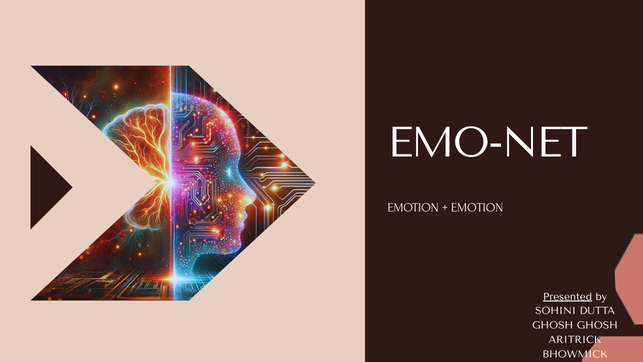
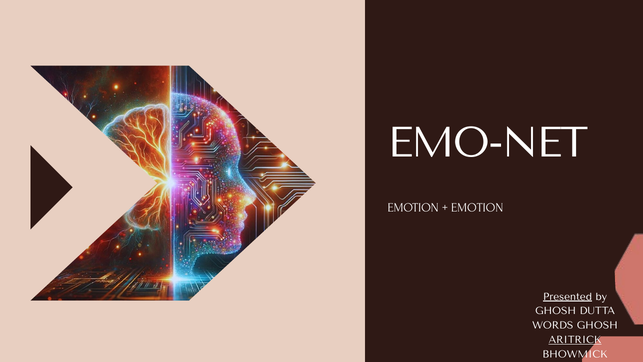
SOHINI: SOHINI -> GHOSH (556, 311)
GHOSH: GHOSH -> WORDS (553, 325)
ARITRICK underline: none -> present (575, 340)
